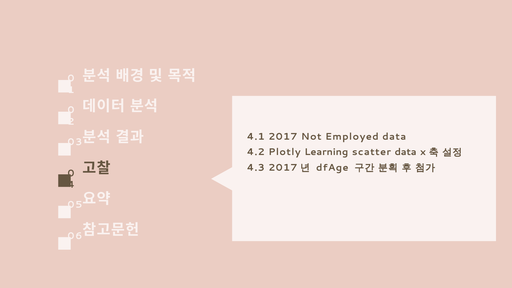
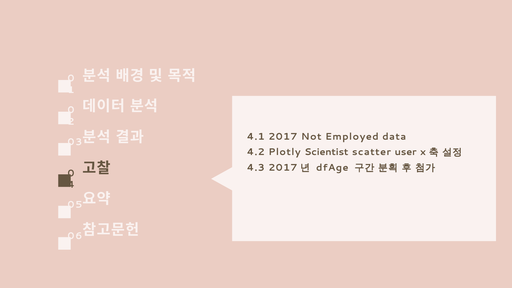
Learning: Learning -> Scientist (326, 152)
scatter data: data -> user (406, 152)
